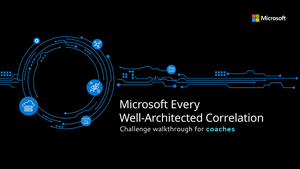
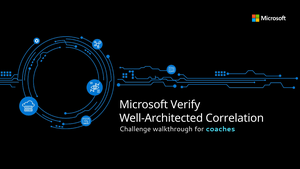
Every: Every -> Verify (185, 105)
